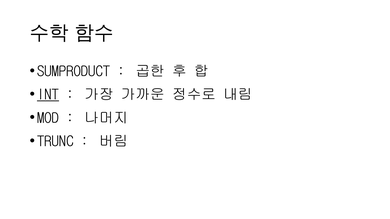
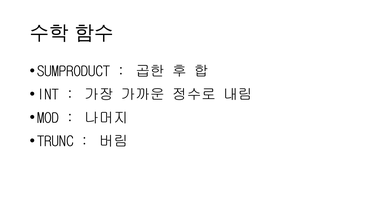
INT underline: present -> none (48, 95)
